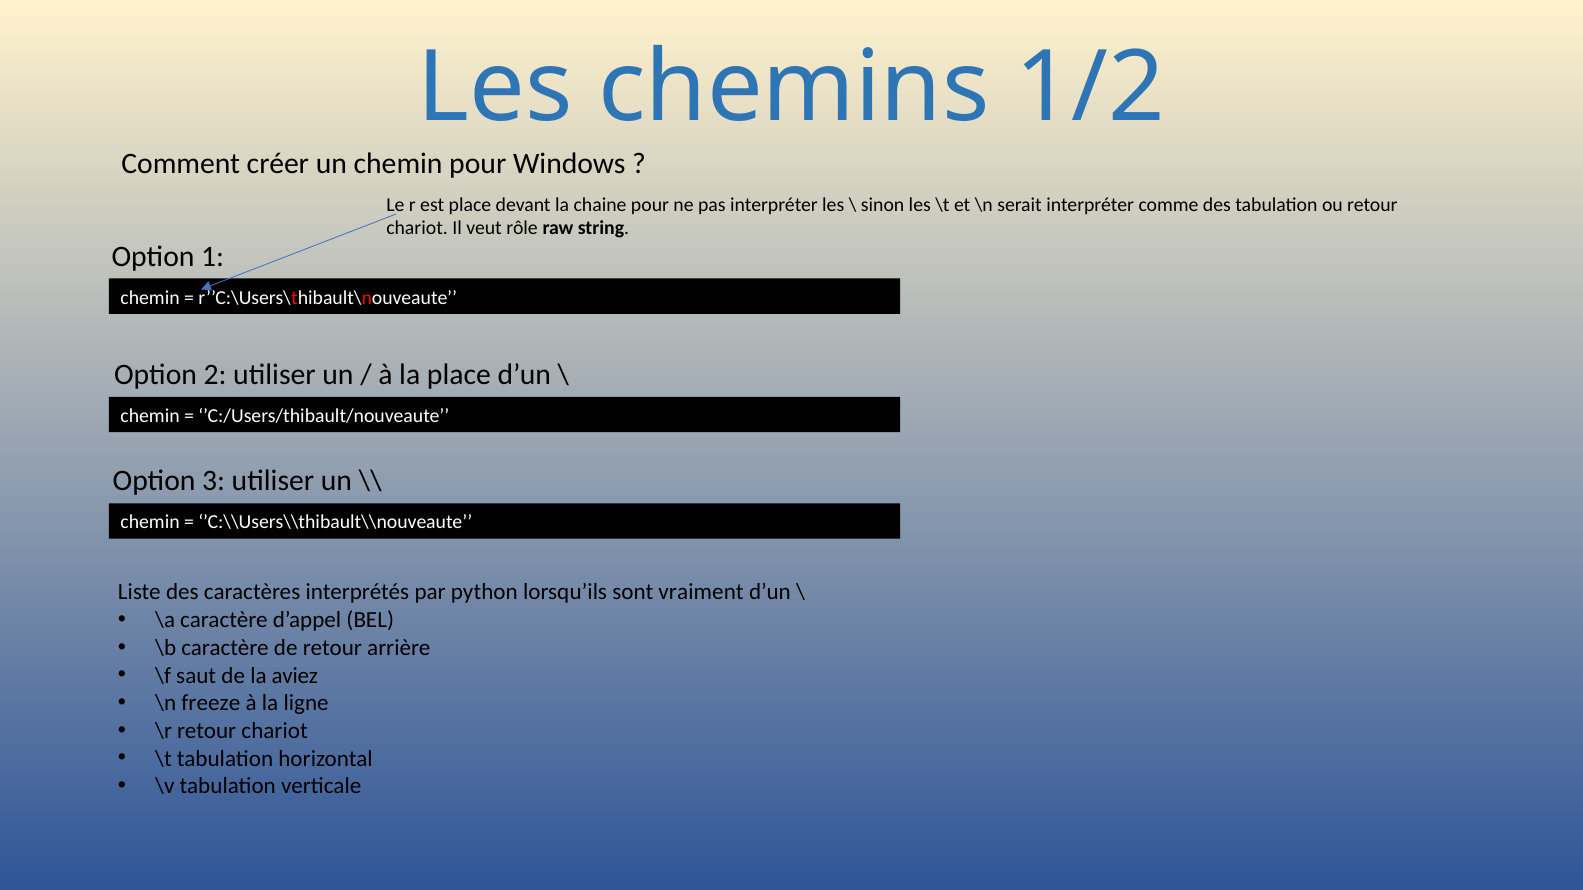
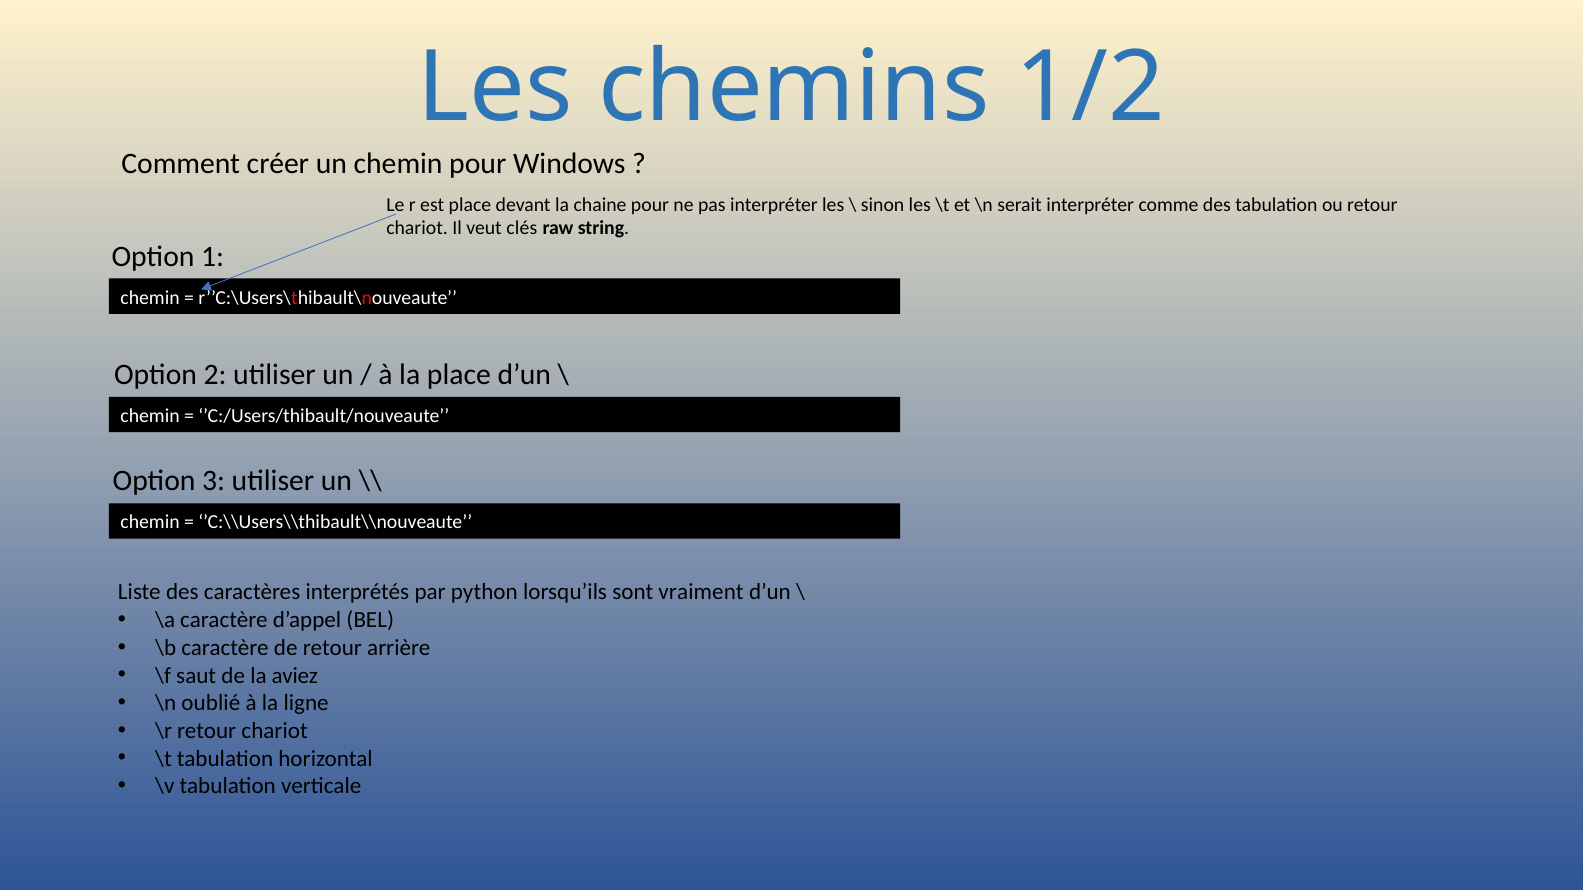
rôle: rôle -> clés (522, 229)
freeze: freeze -> oublié (211, 704)
